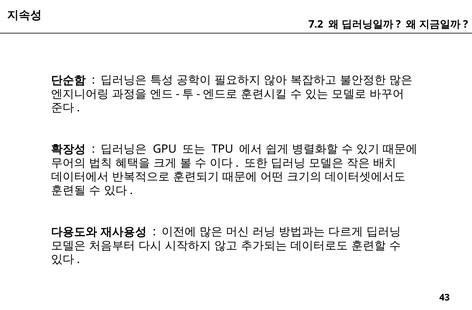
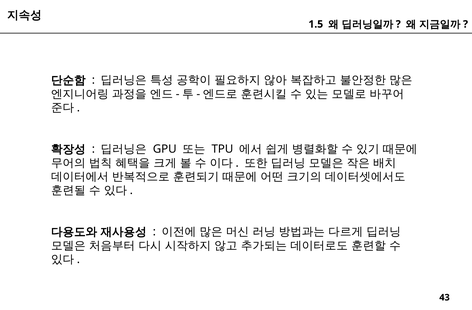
7.2: 7.2 -> 1.5 (316, 24)
